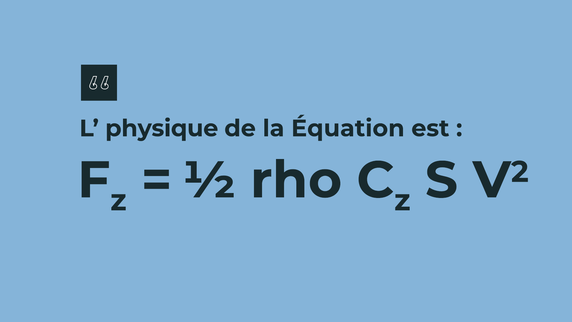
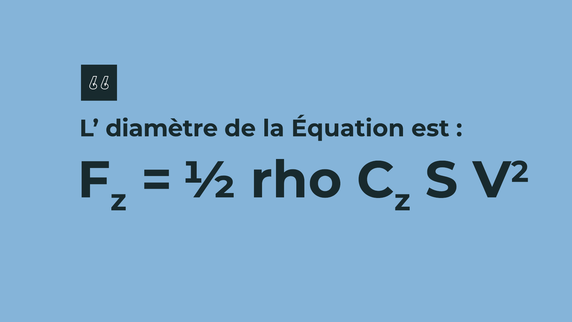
physique: physique -> diamètre (162, 128)
